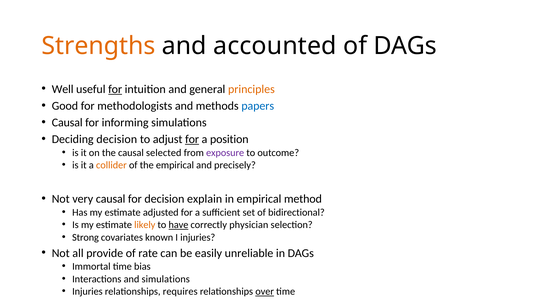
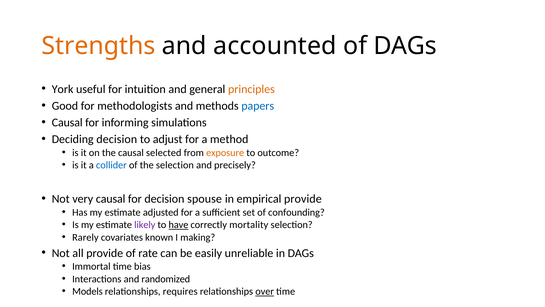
Well: Well -> York (63, 89)
for underline: present -> none (115, 89)
for underline: present -> none (192, 139)
position: position -> method (229, 139)
exposure colour: purple -> orange (225, 152)
collider colour: orange -> blue (111, 165)
the empirical: empirical -> selection (175, 165)
explain: explain -> spouse (205, 199)
empirical method: method -> provide (303, 199)
bidirectional: bidirectional -> confounding (296, 212)
likely colour: orange -> purple (145, 224)
physician: physician -> mortality (249, 224)
Strong: Strong -> Rarely (85, 237)
I injuries: injuries -> making (198, 237)
and simulations: simulations -> randomized (166, 279)
Injuries: Injuries -> Models (87, 291)
